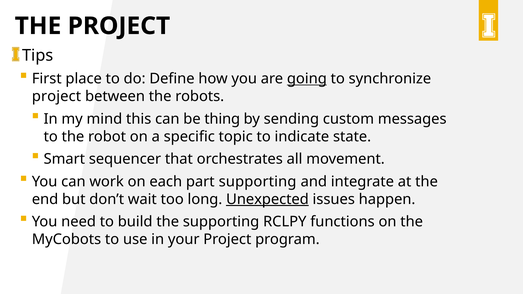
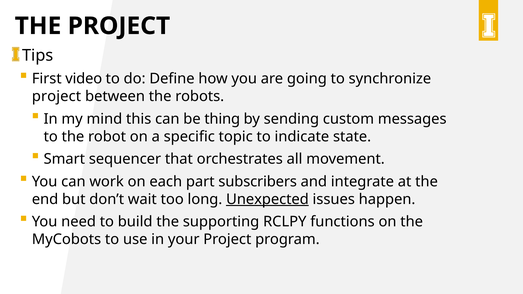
place: place -> video (84, 79)
going underline: present -> none (307, 79)
part supporting: supporting -> subscribers (258, 182)
